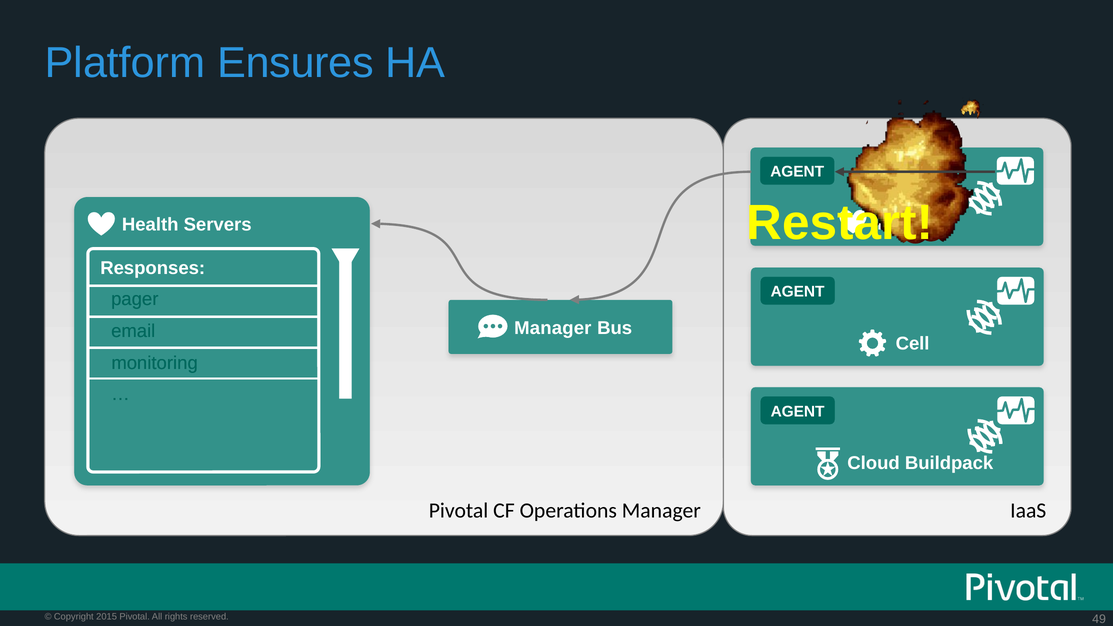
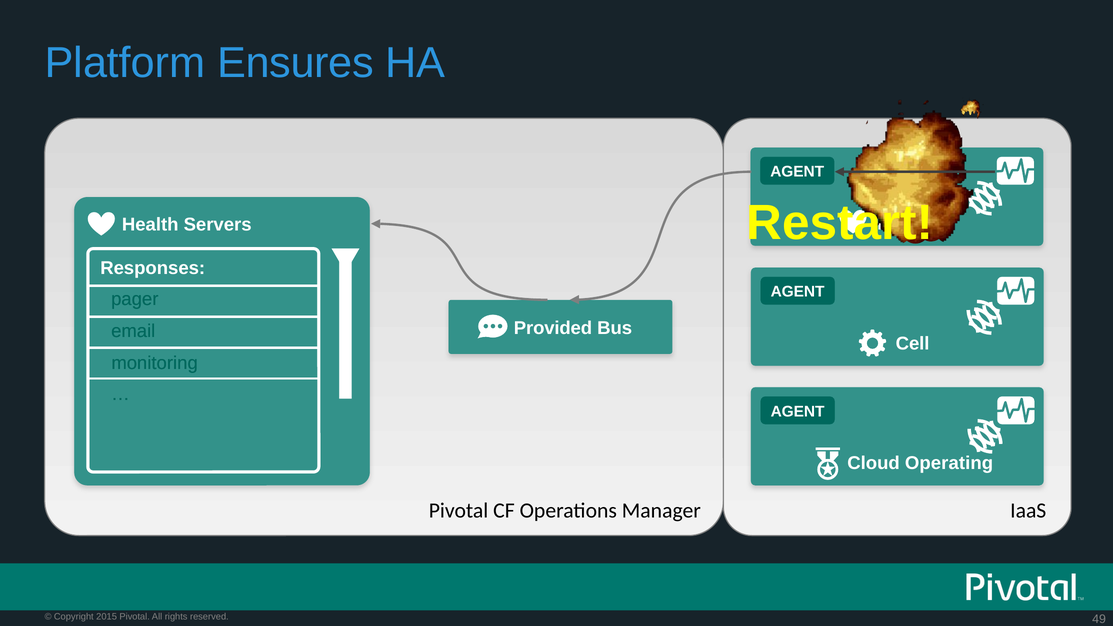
Manager: Manager -> Provided (553, 328)
Buildpack: Buildpack -> Operating (949, 463)
